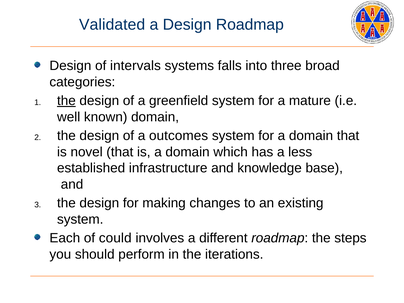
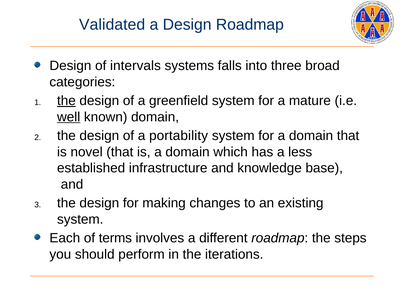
well underline: none -> present (69, 117)
outcomes: outcomes -> portability (179, 136)
could: could -> terms (115, 238)
